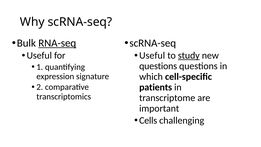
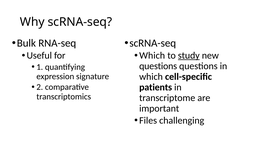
RNA-seq underline: present -> none (57, 43)
Useful: Useful -> Which (152, 55)
Cells: Cells -> Files (148, 120)
